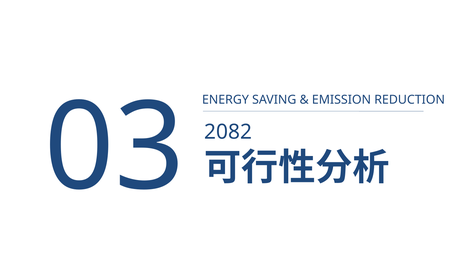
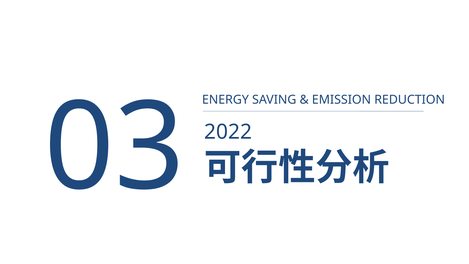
2082: 2082 -> 2022 (228, 132)
